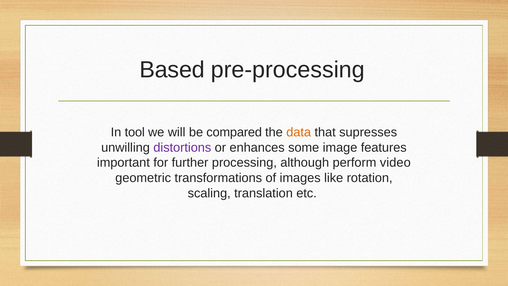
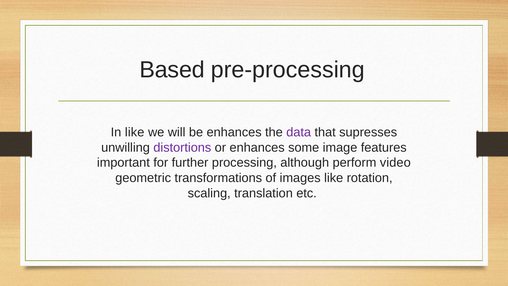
In tool: tool -> like (135, 132)
be compared: compared -> enhances (234, 132)
data colour: orange -> purple (299, 132)
